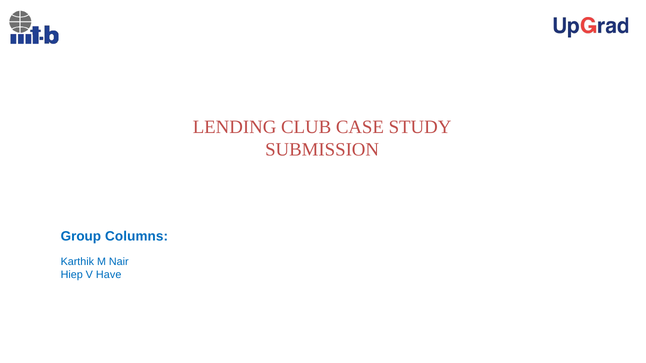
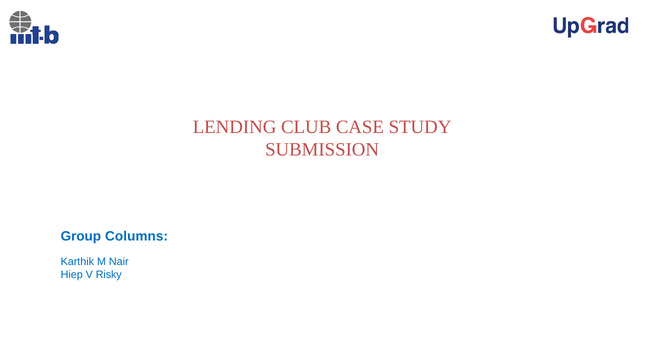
Have: Have -> Risky (109, 275)
